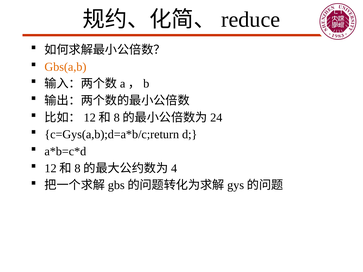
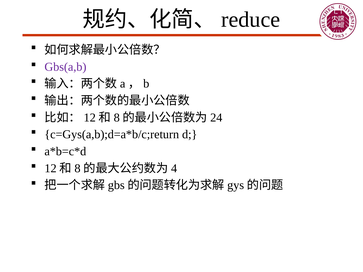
Gbs(a,b colour: orange -> purple (65, 67)
